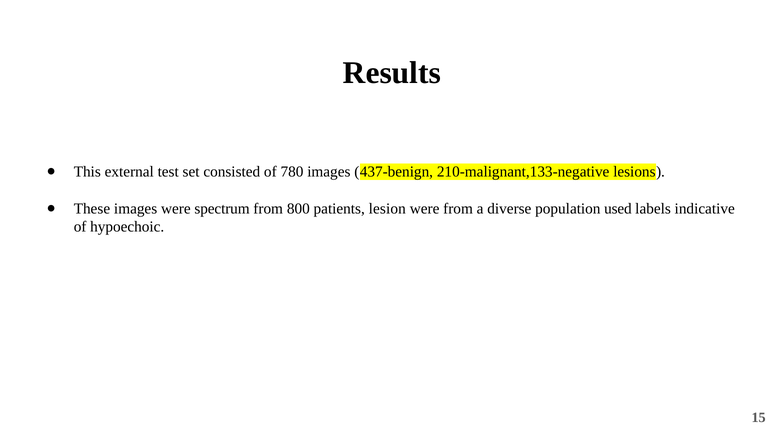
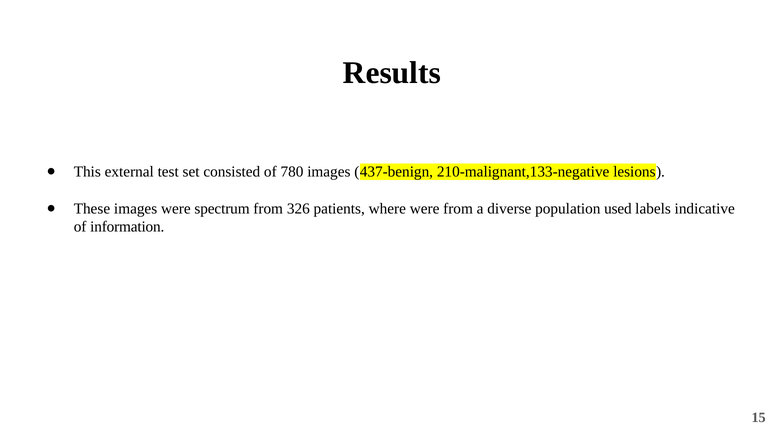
800: 800 -> 326 (298, 209)
lesion: lesion -> where (387, 209)
hypoechoic: hypoechoic -> information (127, 227)
